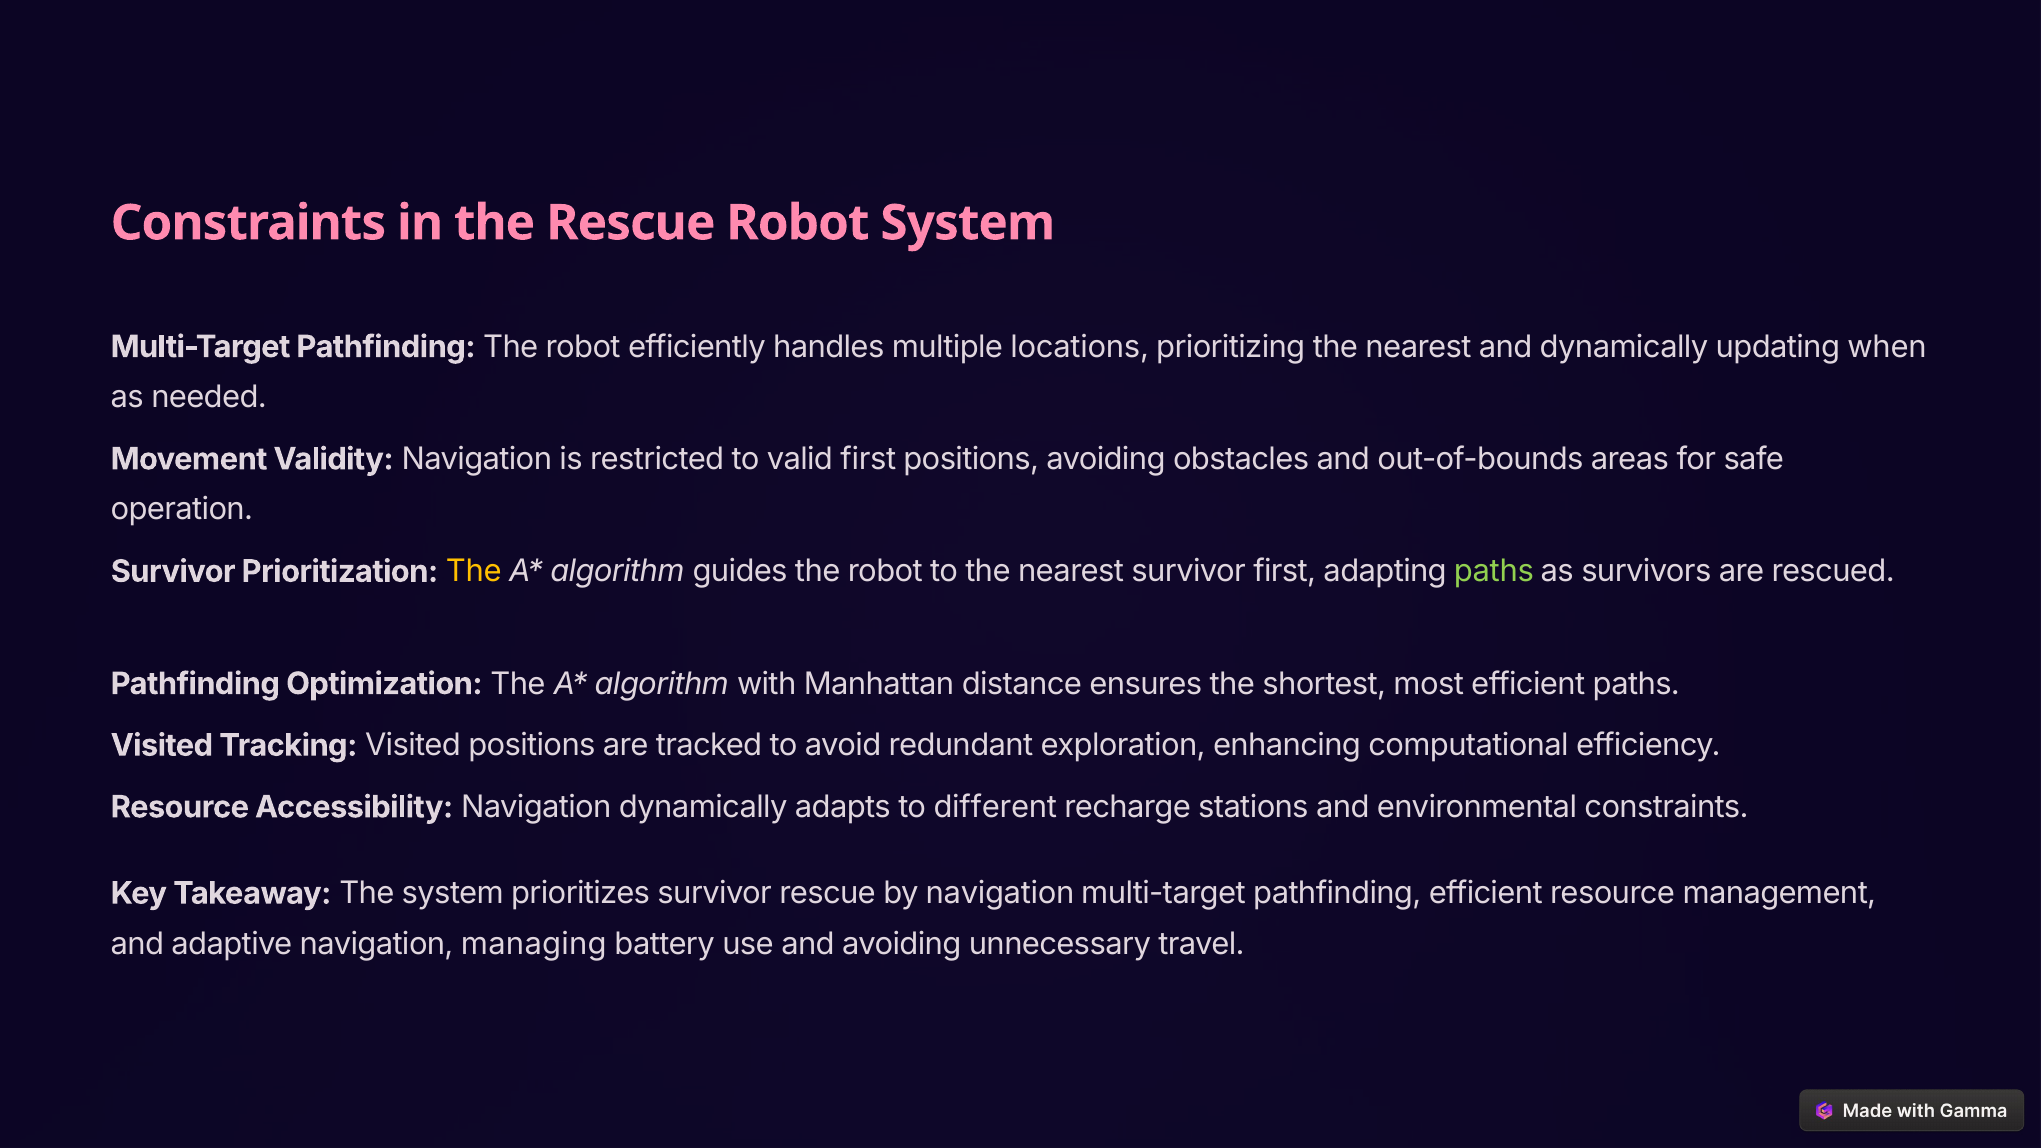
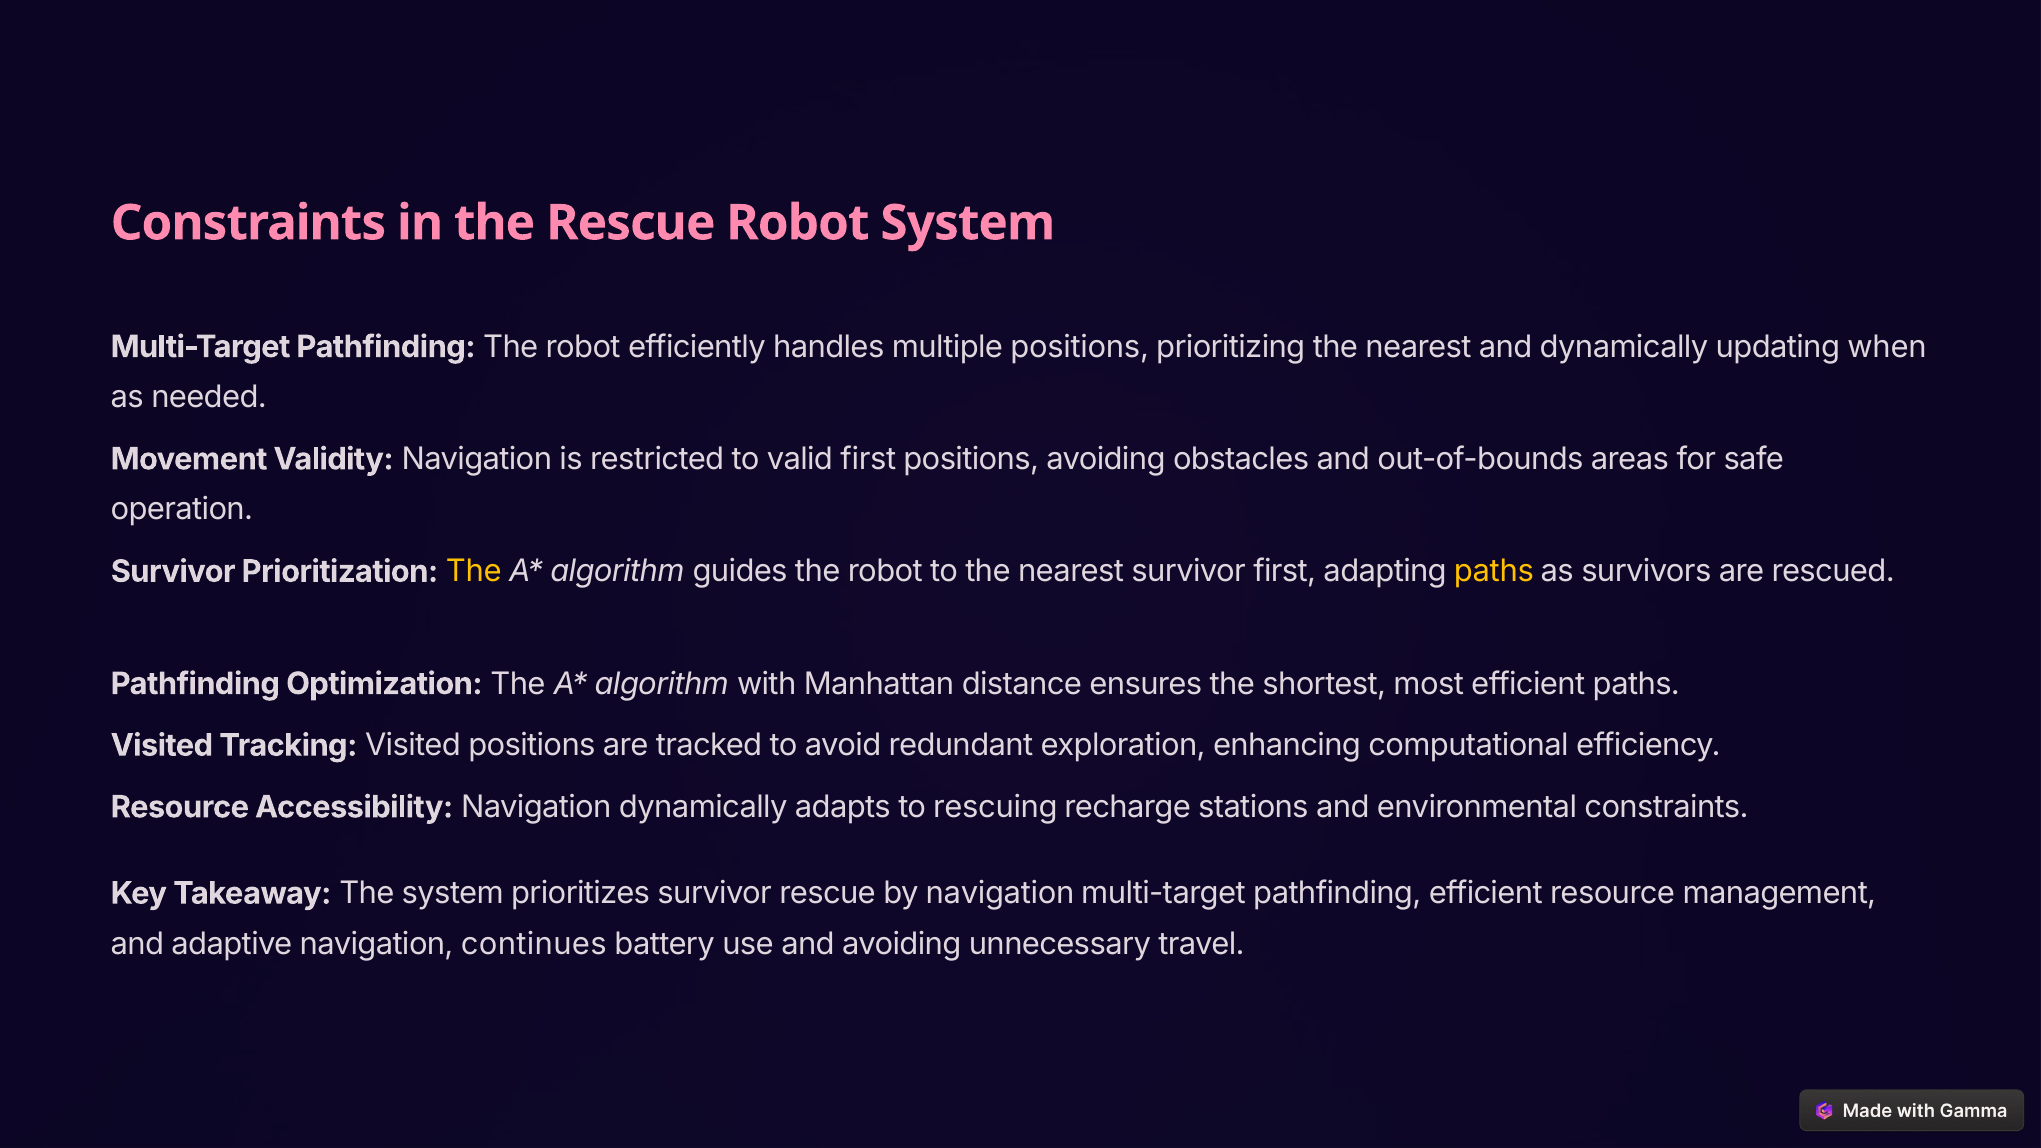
multiple locations: locations -> positions (1080, 347)
paths colour: light green -> yellow (1494, 572)
different: different -> rescuing (995, 807)
managing: managing -> continues (534, 944)
